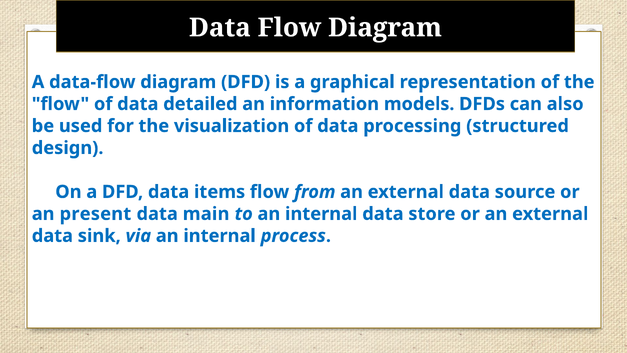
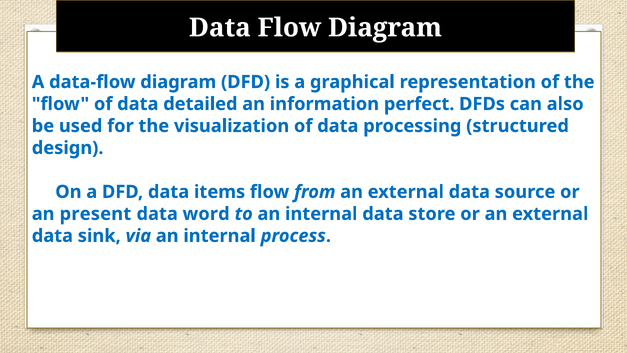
models: models -> perfect (419, 104)
main: main -> word (206, 214)
